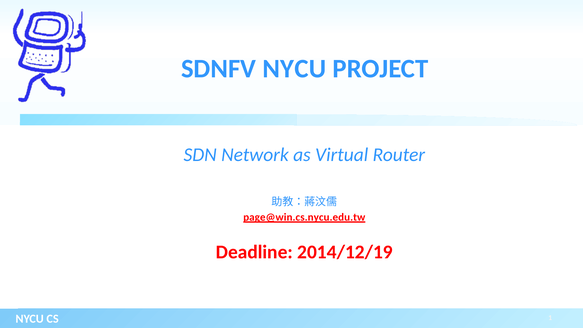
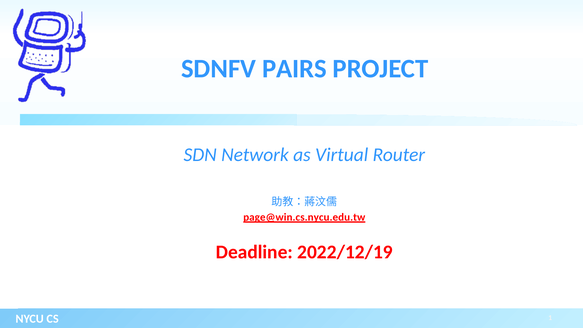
SDNFV NYCU: NYCU -> PAIRS (294, 69)
2014/12/19: 2014/12/19 -> 2022/12/19 (345, 252)
